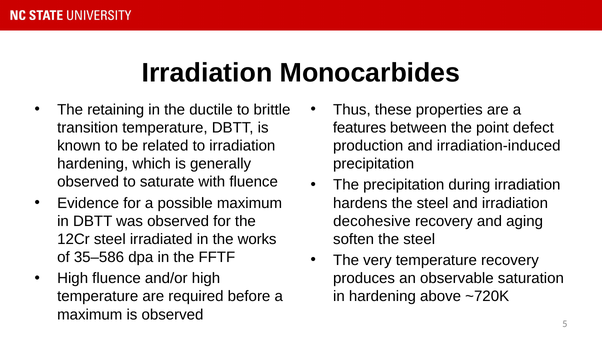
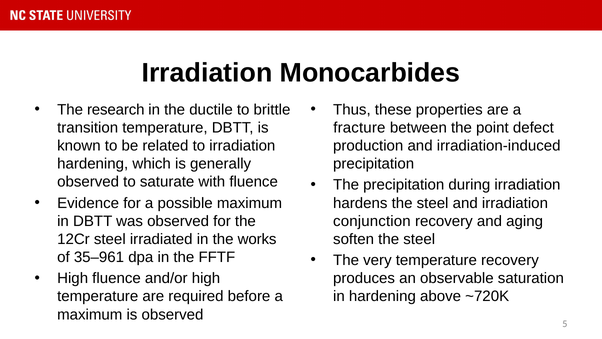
retaining: retaining -> research (116, 110)
features: features -> fracture (359, 128)
decohesive: decohesive -> conjunction (372, 221)
35–586: 35–586 -> 35–961 (99, 257)
